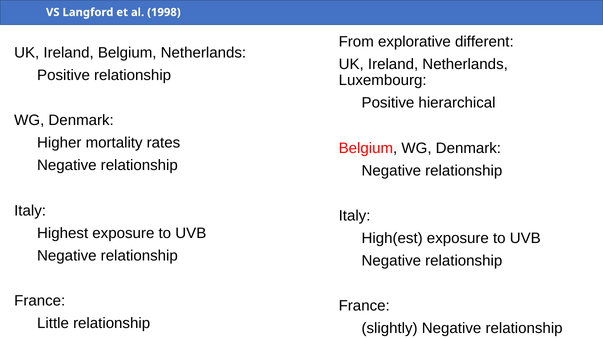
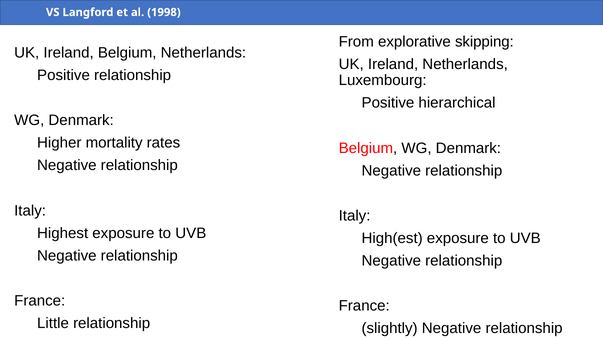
different: different -> skipping (484, 42)
